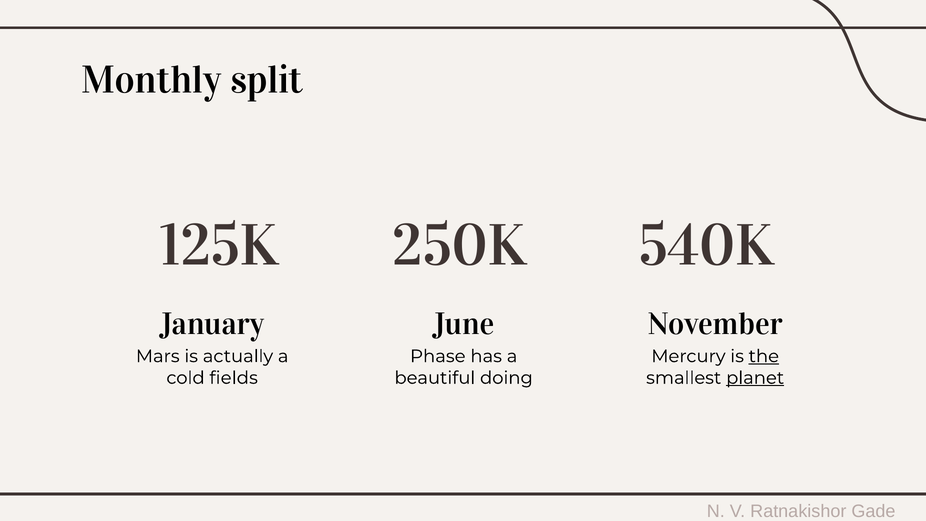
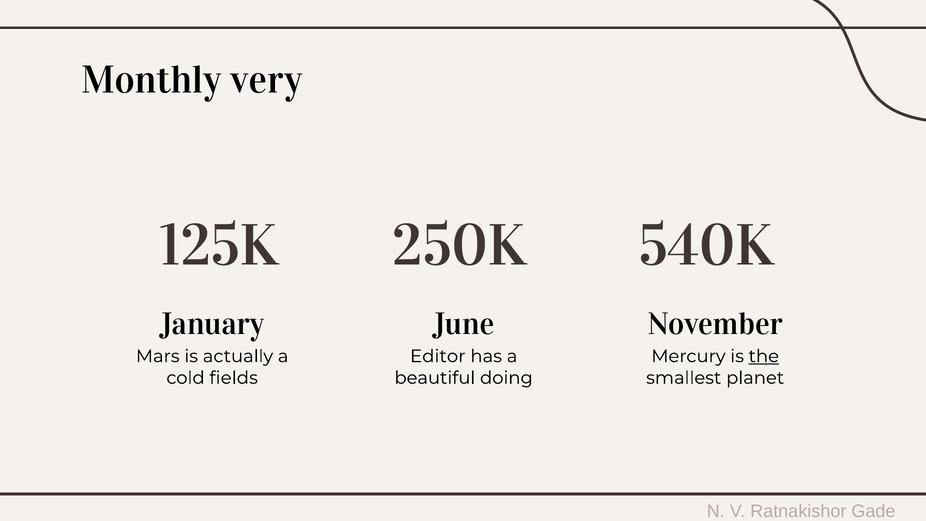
split: split -> very (266, 80)
Phase: Phase -> Editor (438, 356)
planet underline: present -> none (755, 378)
